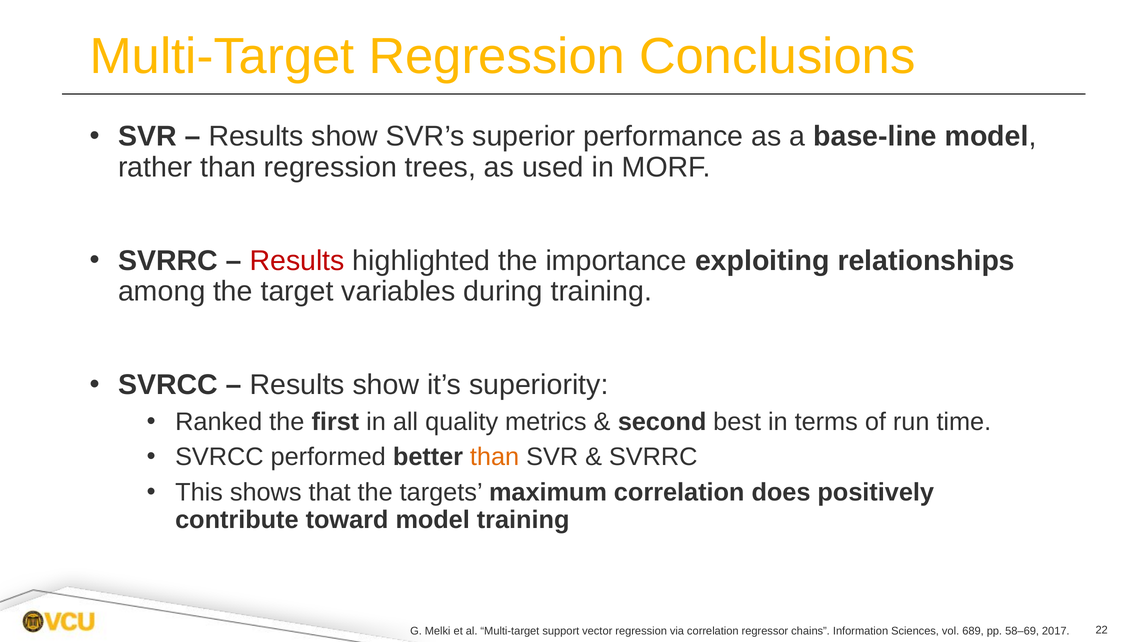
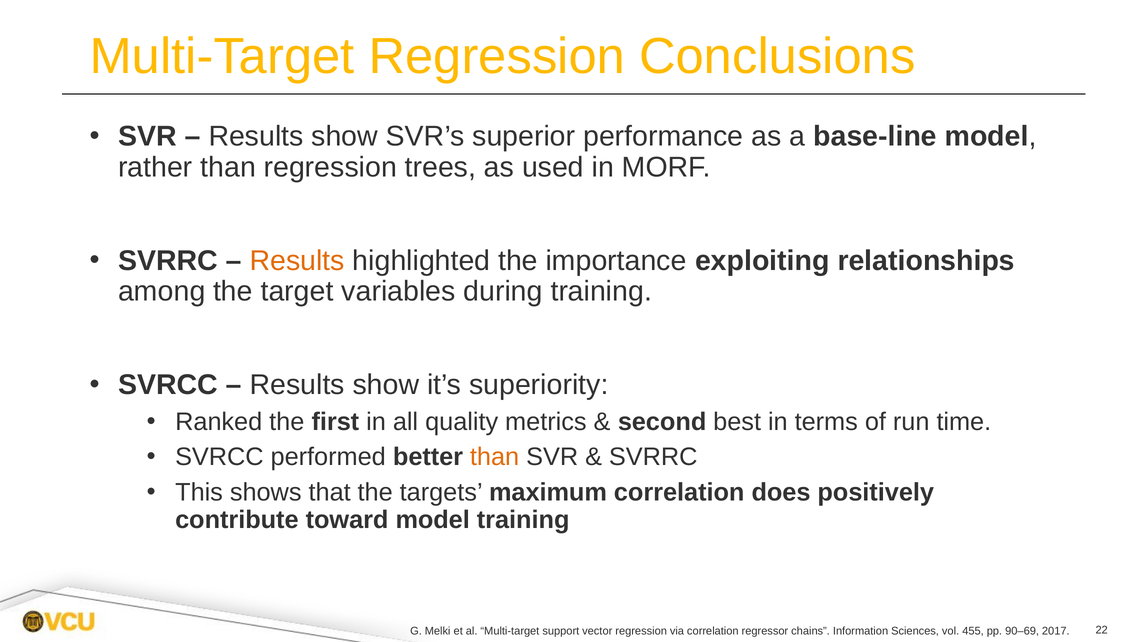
Results colour: red -> orange (297, 261)
689: 689 -> 455 (973, 631)
58–69: 58–69 -> 90–69 (1022, 631)
